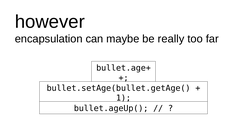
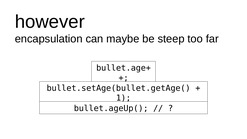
really: really -> steep (171, 39)
